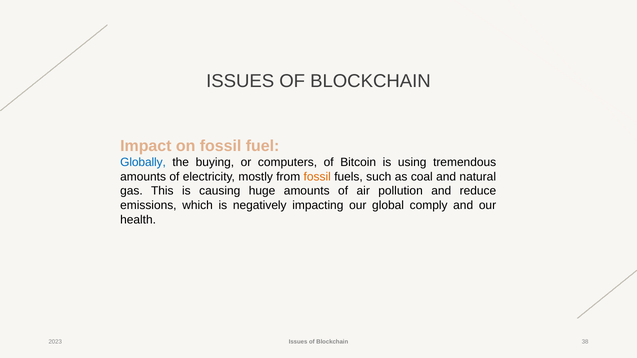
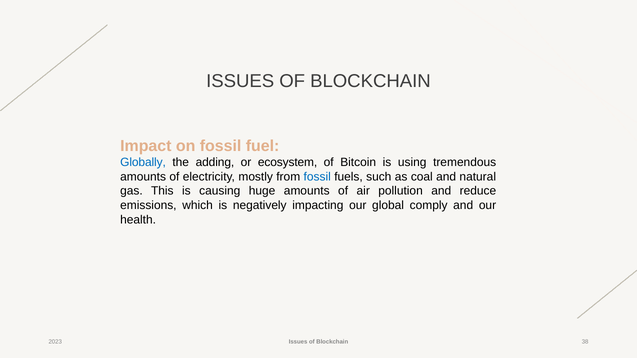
buying: buying -> adding (215, 162)
computers: computers -> ecosystem (288, 162)
fossil colour: orange -> blue (317, 177)
